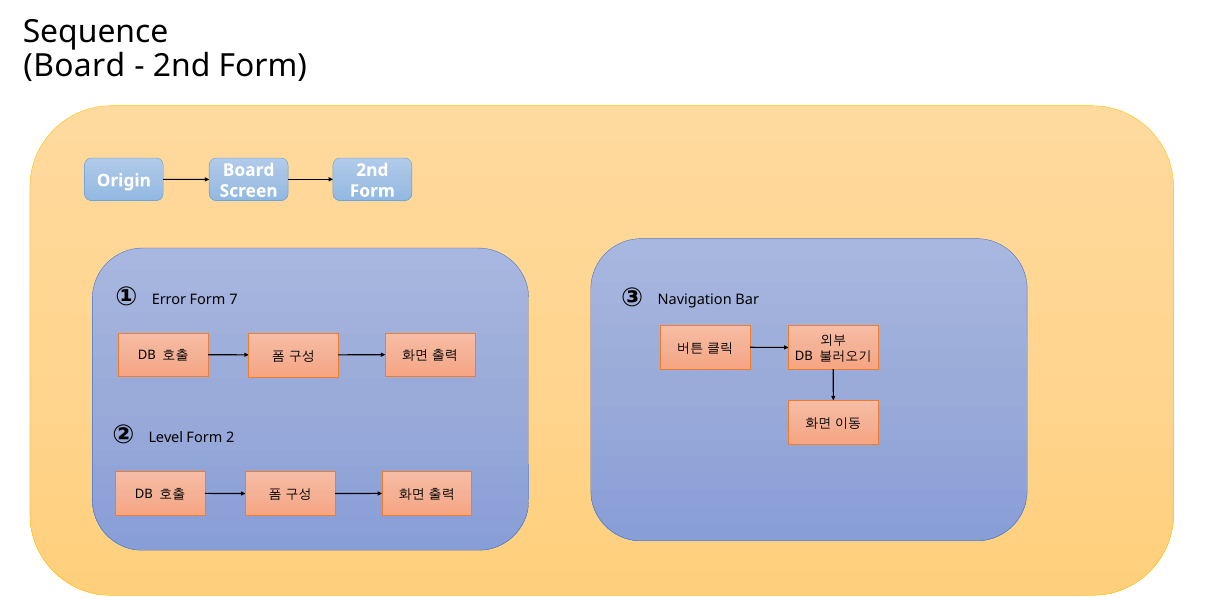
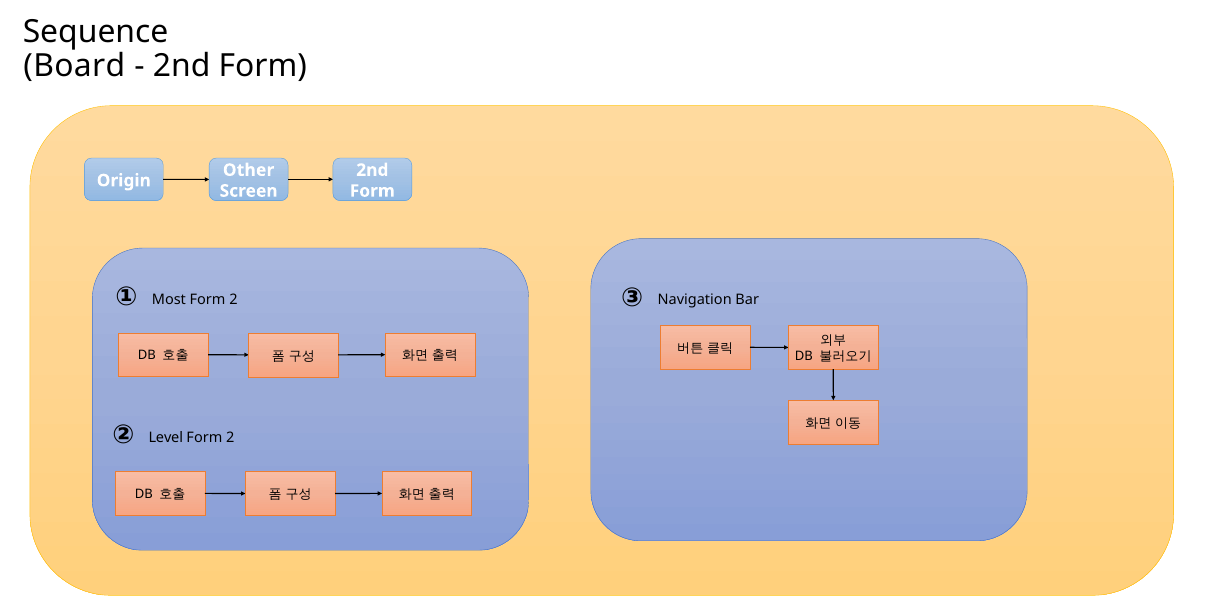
Board: Board -> Other (249, 170)
Error: Error -> Most (169, 299)
7: 7 -> 2 (233, 299)
